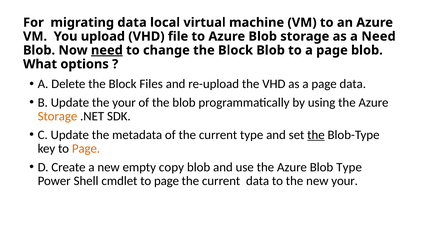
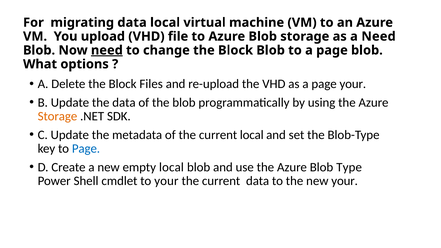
page data: data -> your (353, 84)
the your: your -> data (124, 103)
current type: type -> local (252, 135)
the underline: present -> none (316, 135)
Page colour: orange -> blue (86, 149)
empty copy: copy -> local (171, 167)
cmdlet to page: page -> your (166, 181)
